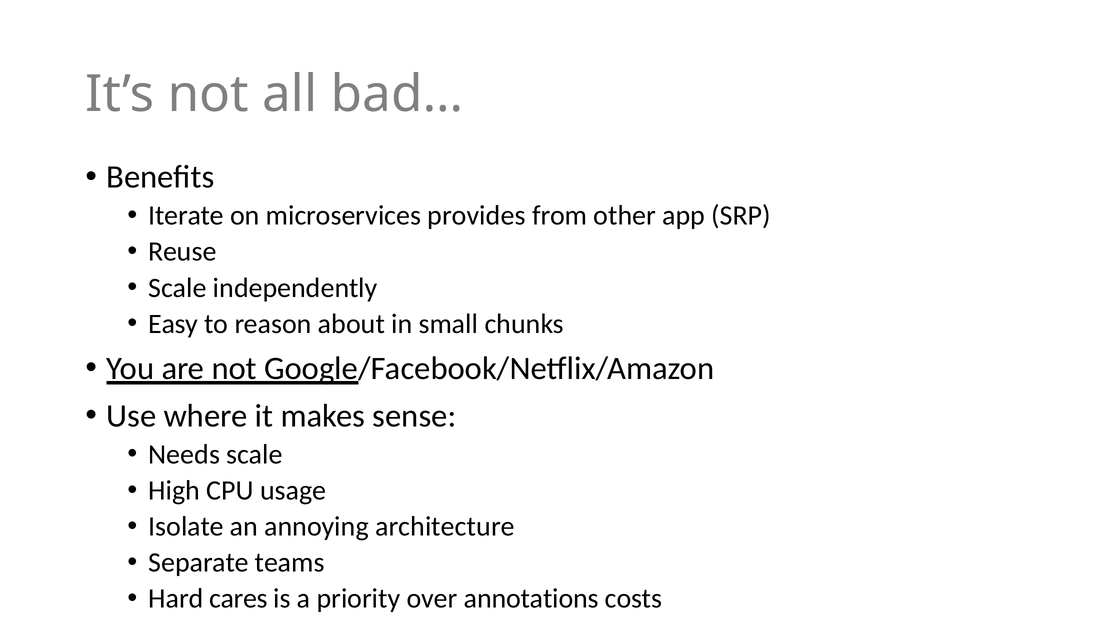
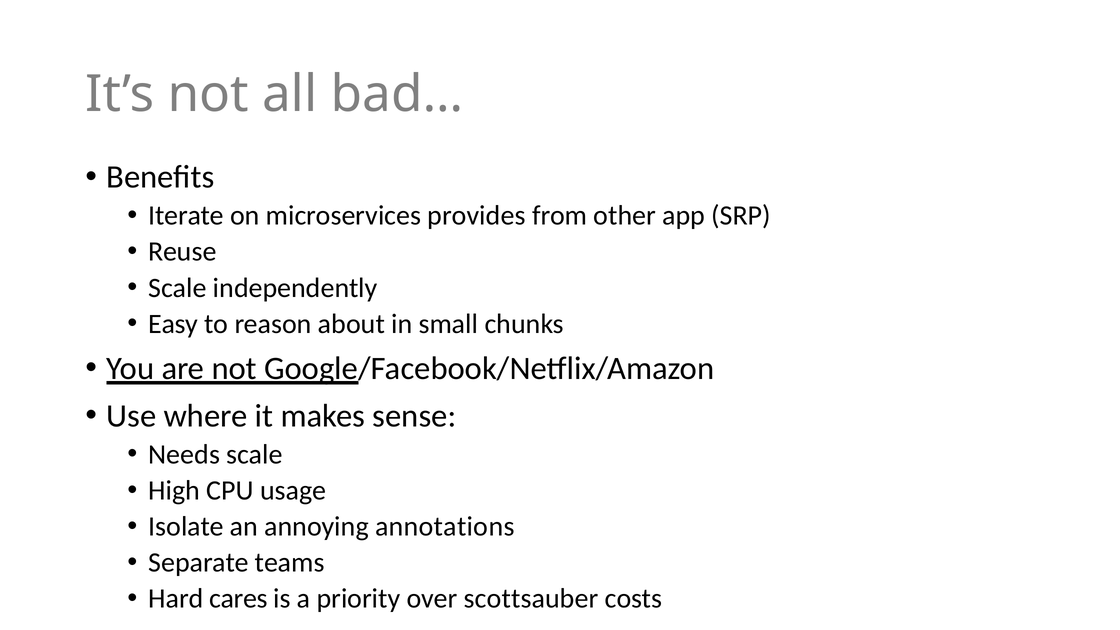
architecture: architecture -> annotations (445, 526)
annotations: annotations -> scottsauber (531, 599)
